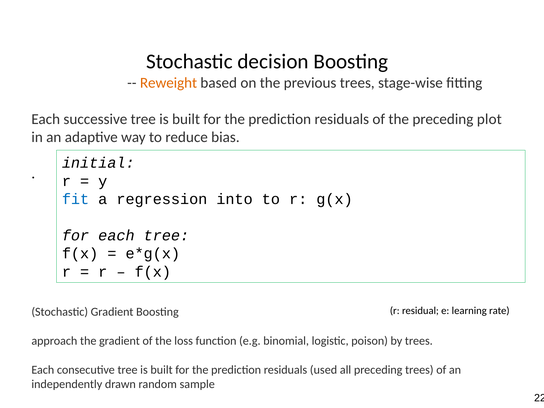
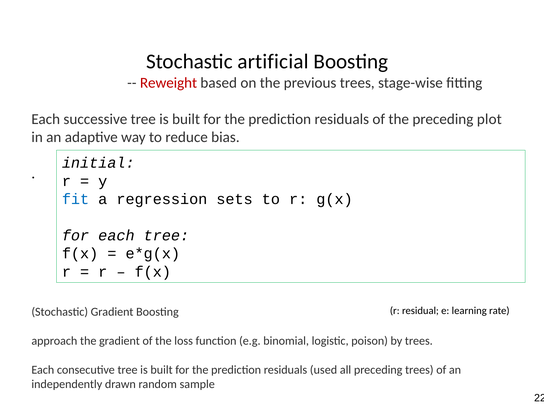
decision: decision -> artificial (273, 61)
Reweight colour: orange -> red (169, 83)
into: into -> sets (235, 199)
